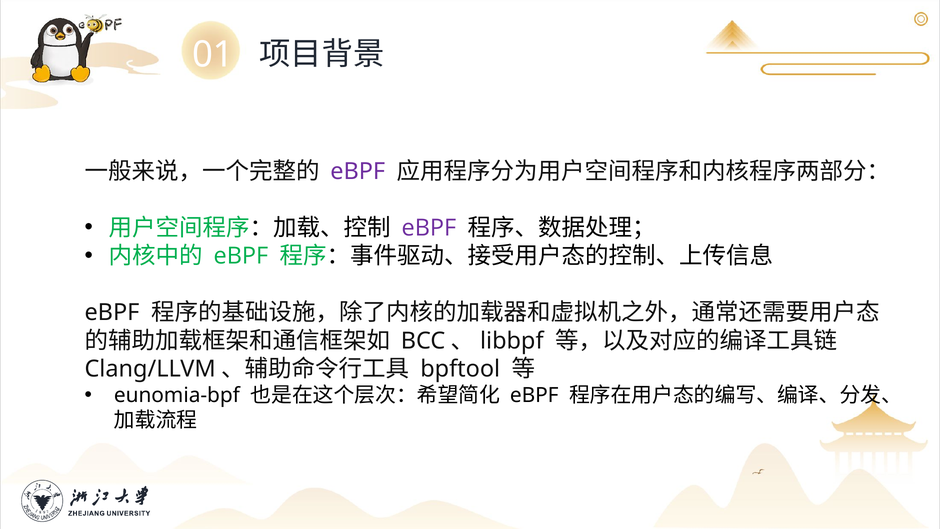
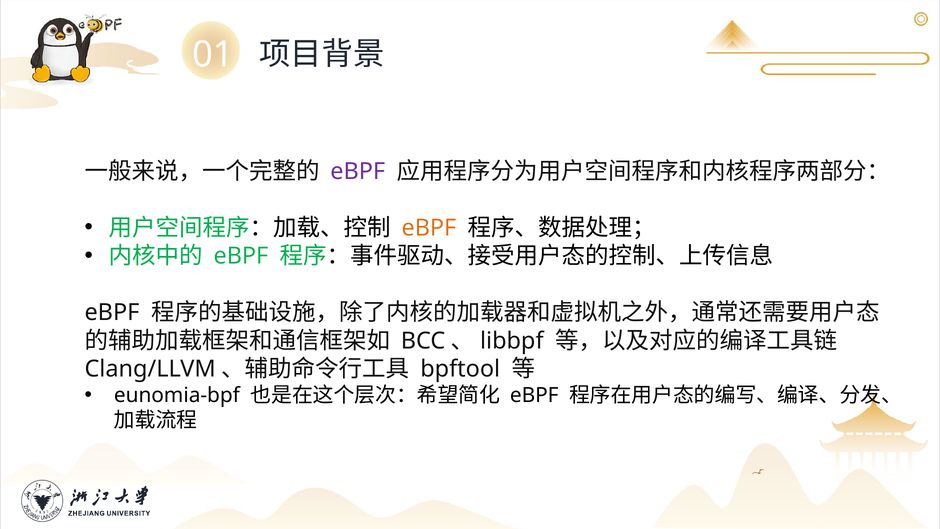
eBPF colour: purple -> orange (429, 228)
